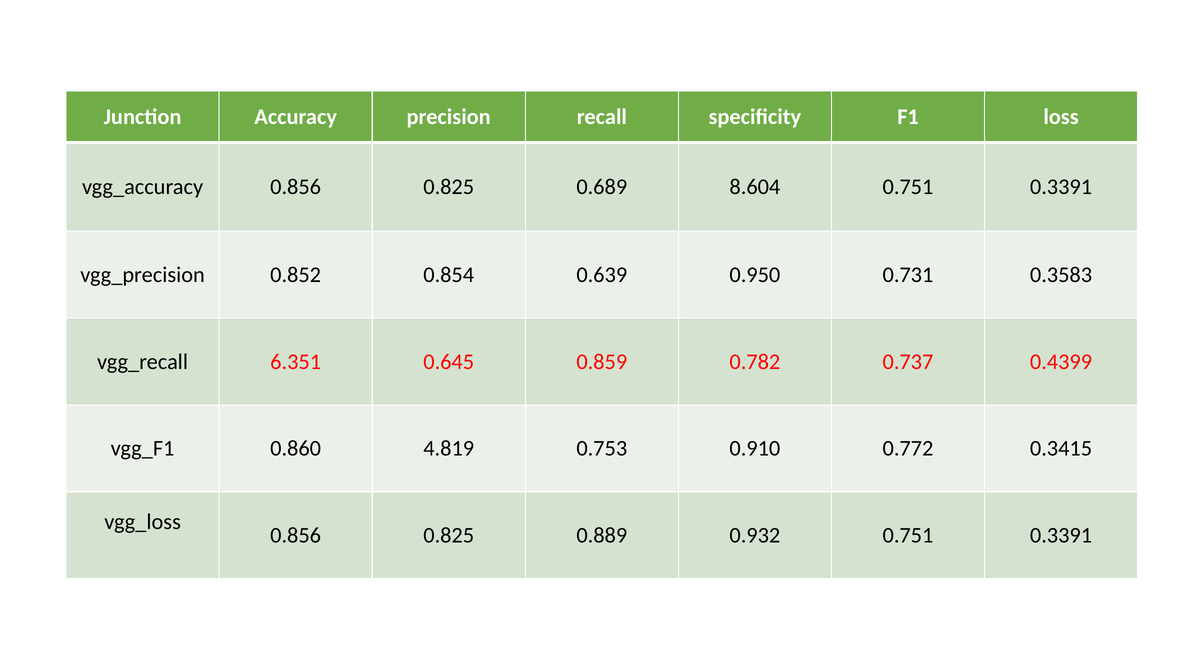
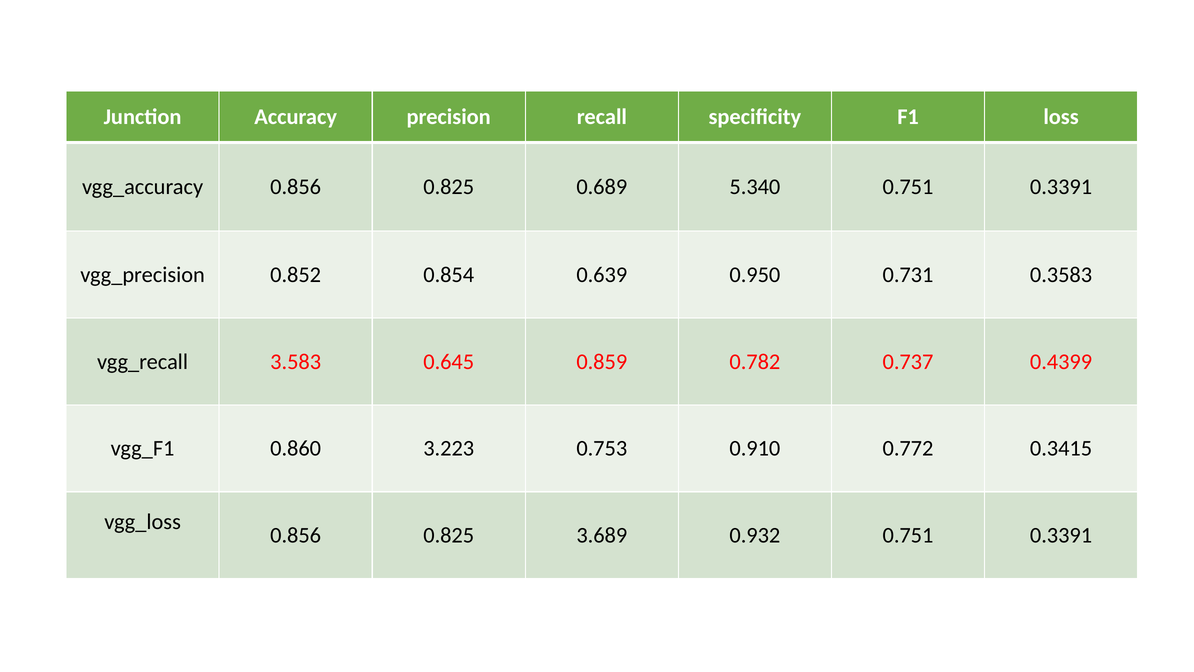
8.604: 8.604 -> 5.340 (755, 187)
6.351: 6.351 -> 3.583 (296, 361)
4.819: 4.819 -> 3.223 (449, 448)
0.889: 0.889 -> 3.689 (602, 535)
